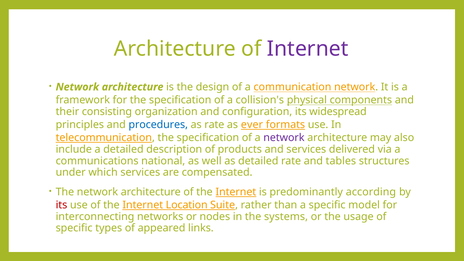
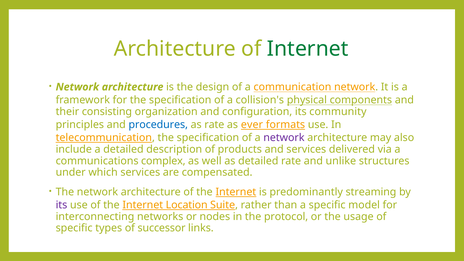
Internet colour: purple -> green (308, 49)
widespread: widespread -> community (338, 112)
national: national -> complex (163, 161)
tables: tables -> unlike (341, 161)
according: according -> streaming (371, 192)
its colour: red -> purple (62, 205)
systems: systems -> protocol (286, 217)
appeared: appeared -> successor (162, 228)
